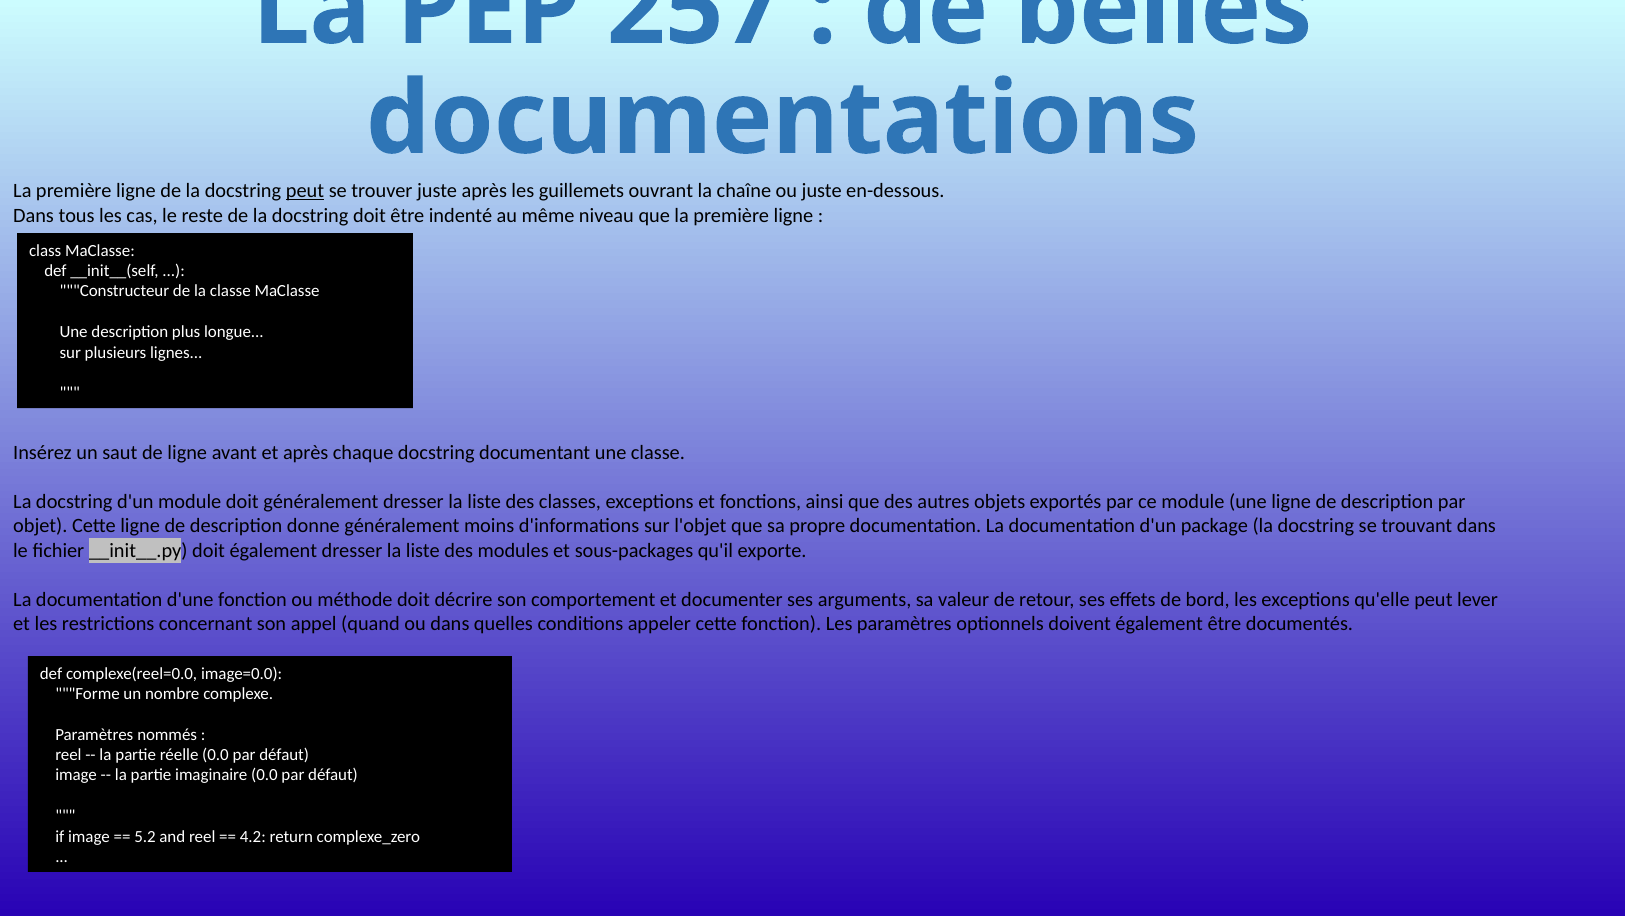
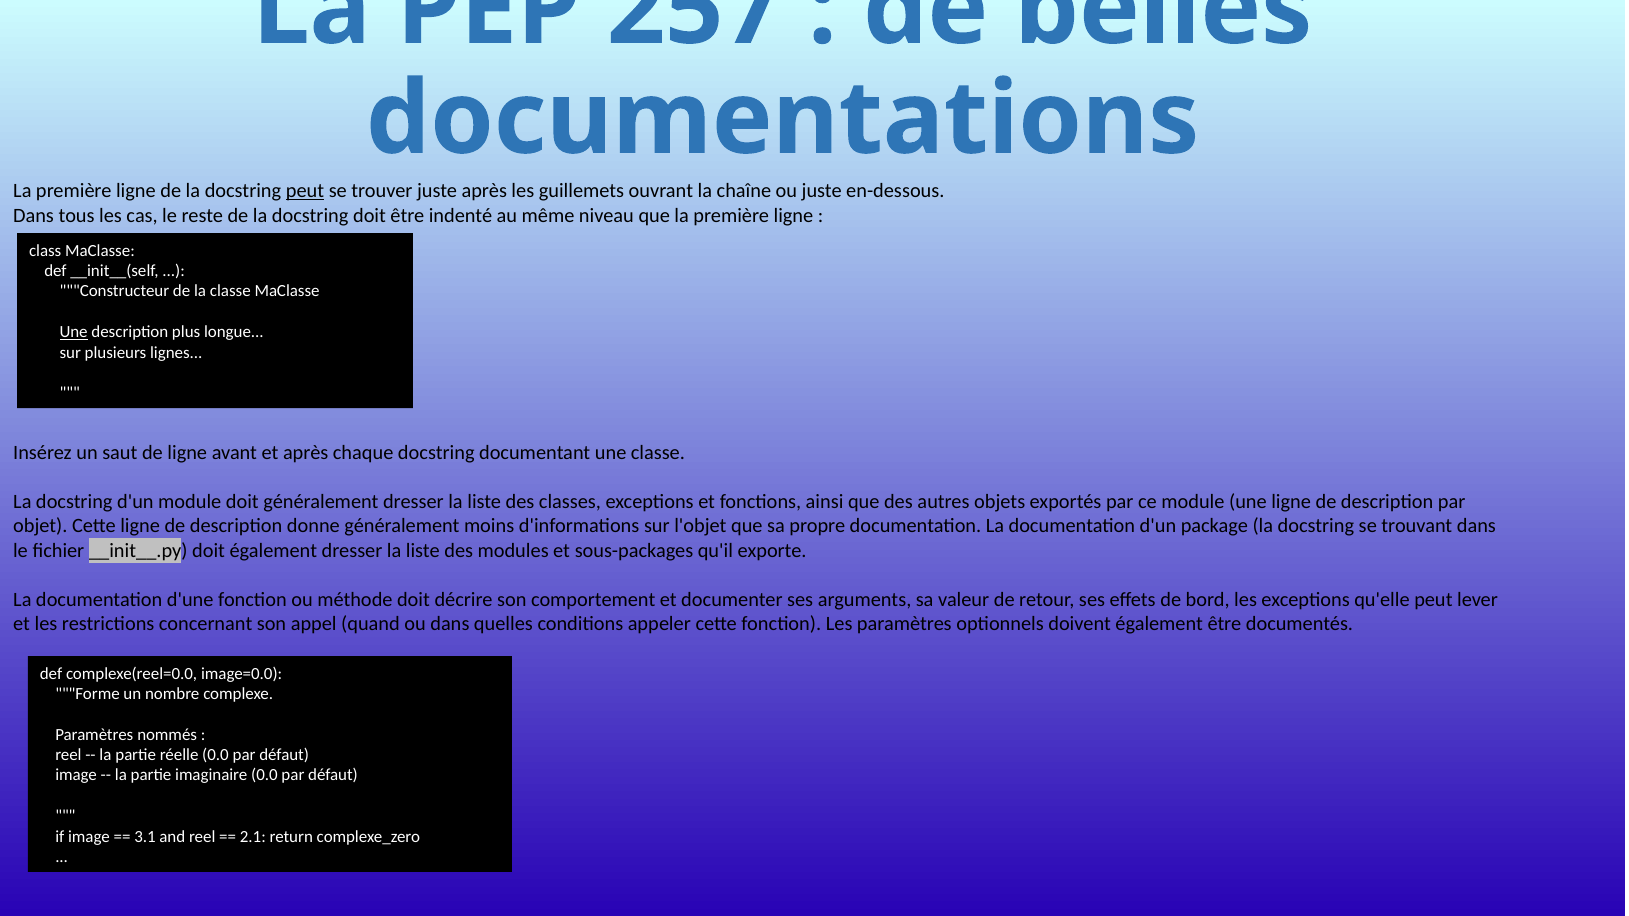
Une underline: none -> present (74, 332)
5.2: 5.2 -> 3.1 (145, 837)
4.2: 4.2 -> 2.1 (253, 837)
